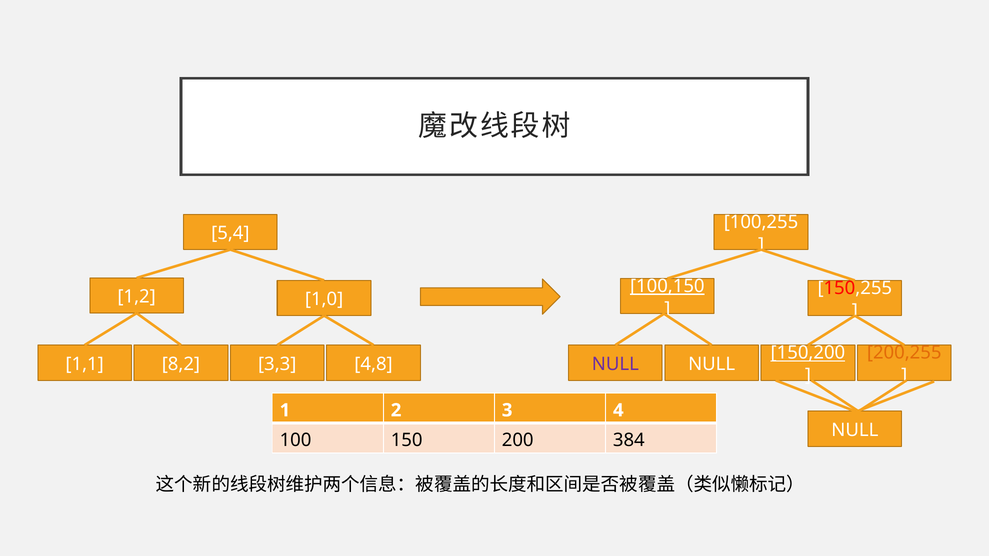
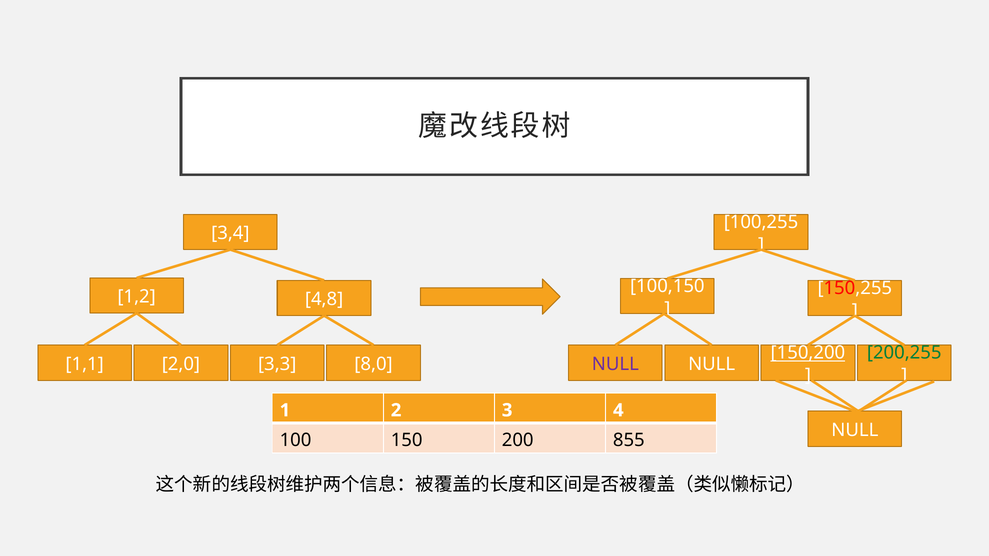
5,4: 5,4 -> 3,4 (230, 233)
100,150 underline: present -> none (667, 286)
1,0: 1,0 -> 4,8 (324, 299)
200,255 colour: orange -> green (904, 353)
8,2: 8,2 -> 2,0 (181, 364)
4,8: 4,8 -> 8,0 (374, 364)
384: 384 -> 855 (629, 441)
